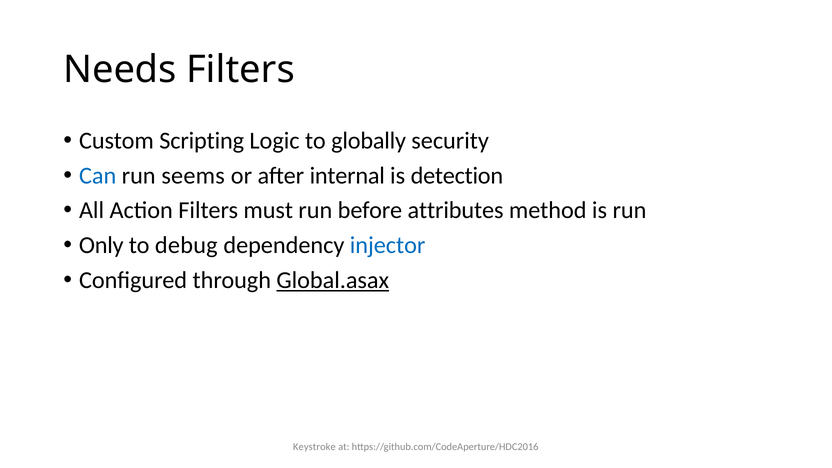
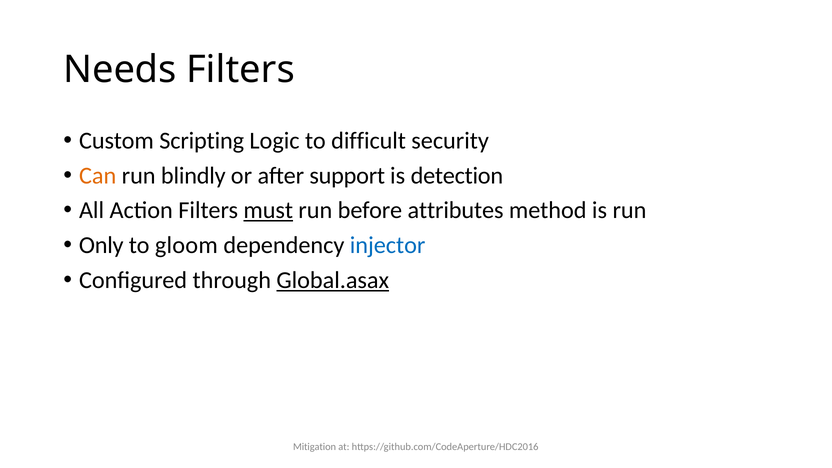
globally: globally -> difficult (369, 141)
Can colour: blue -> orange (98, 176)
seems: seems -> blindly (193, 176)
internal: internal -> support (347, 176)
must underline: none -> present (268, 210)
debug: debug -> gloom (186, 245)
Keystroke: Keystroke -> Mitigation (315, 447)
